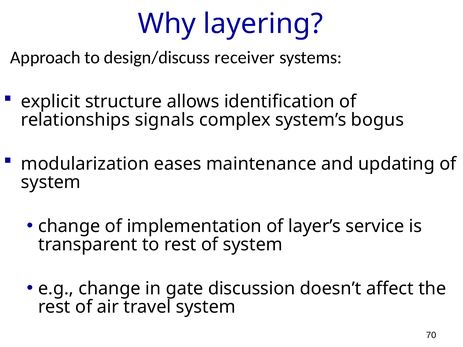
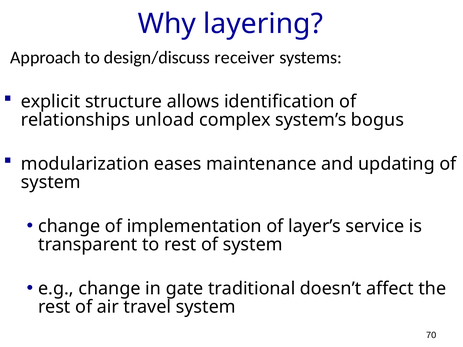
signals: signals -> unload (165, 120)
discussion: discussion -> traditional (252, 289)
